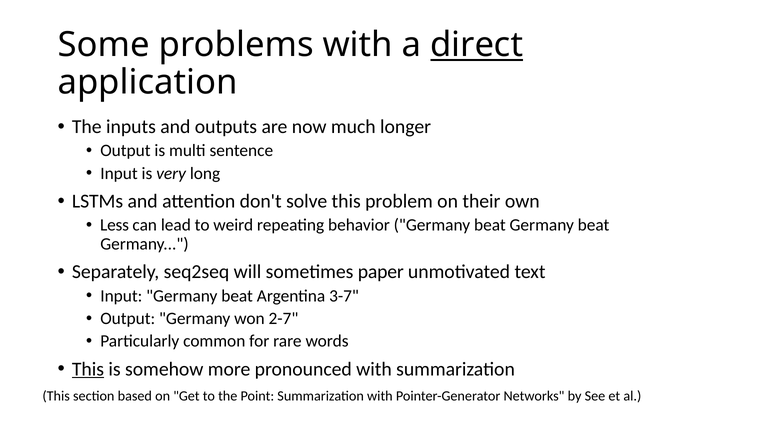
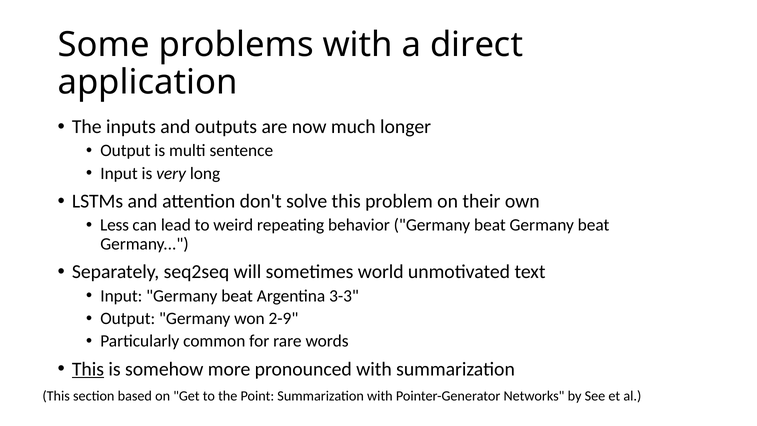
direct underline: present -> none (477, 45)
paper: paper -> world (381, 272)
3-7: 3-7 -> 3-3 (344, 296)
2-7: 2-7 -> 2-9 (283, 318)
